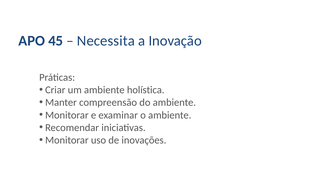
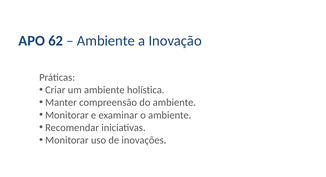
45: 45 -> 62 (56, 41)
Necessita: Necessita -> Ambiente (106, 41)
